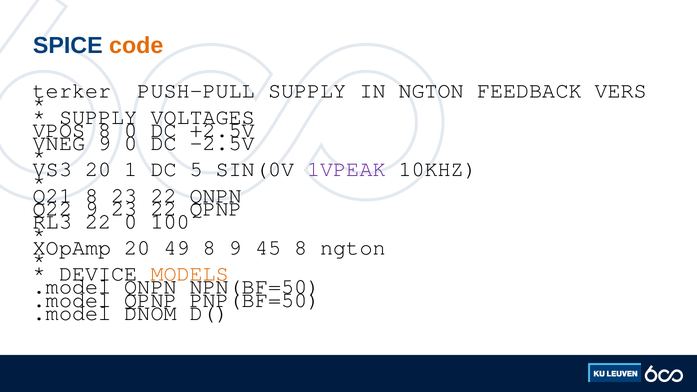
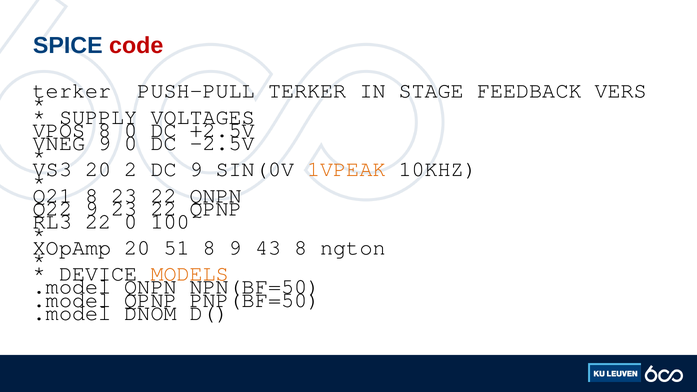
code colour: orange -> red (136, 45)
PUSH-PULL SUPPLY: SUPPLY -> TERKER (307, 91)
IN NGTON: NGTON -> STAGE (431, 91)
1: 1 -> 2 (131, 169)
DC 5: 5 -> 9 (196, 169)
1VPEAK colour: purple -> orange (346, 169)
49: 49 -> 51 (177, 248)
45: 45 -> 43 (268, 248)
